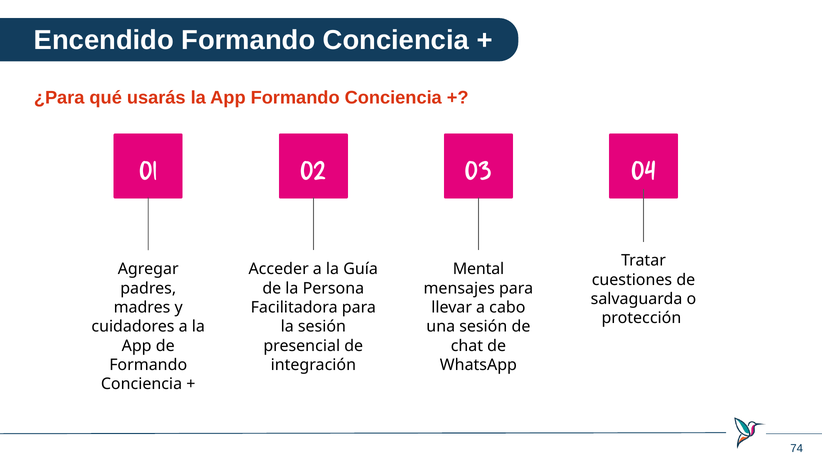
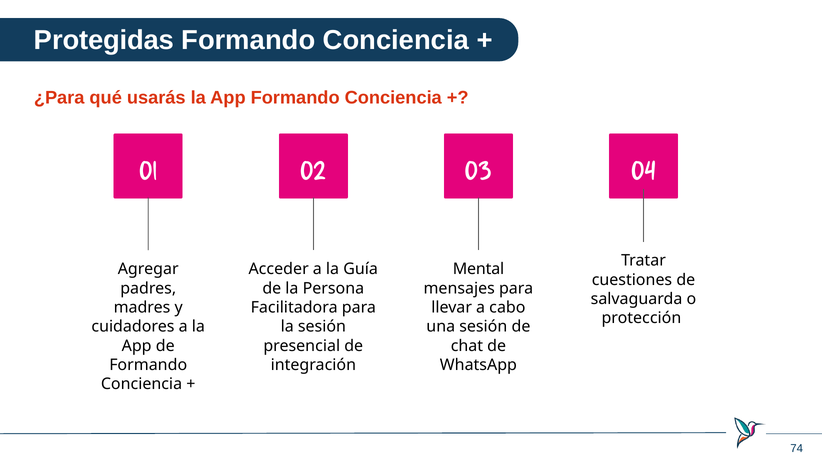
Encendido: Encendido -> Protegidas (104, 40)
